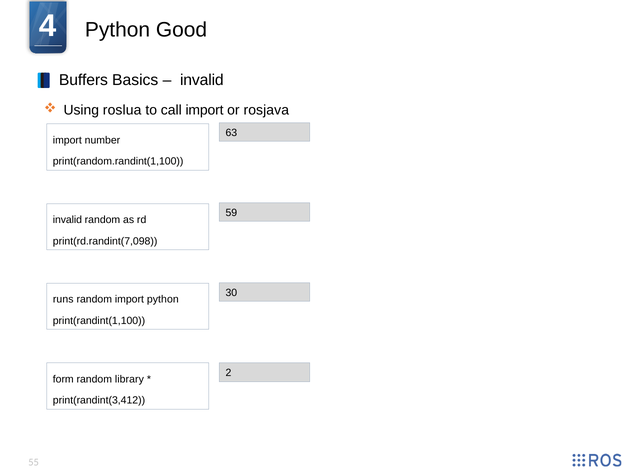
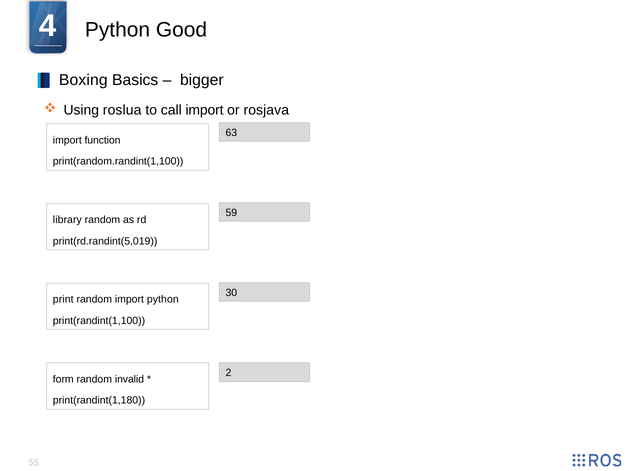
Buffers: Buffers -> Boxing (83, 80)
invalid: invalid -> bigger (202, 80)
number: number -> function (103, 140)
invalid: invalid -> library (67, 220)
print(rd.randint(7,098: print(rd.randint(7,098 -> print(rd.randint(5,019 (105, 241)
runs: runs -> print (63, 300)
library: library -> invalid (129, 379)
print(randint(3,412: print(randint(3,412 -> print(randint(1,180 (99, 400)
